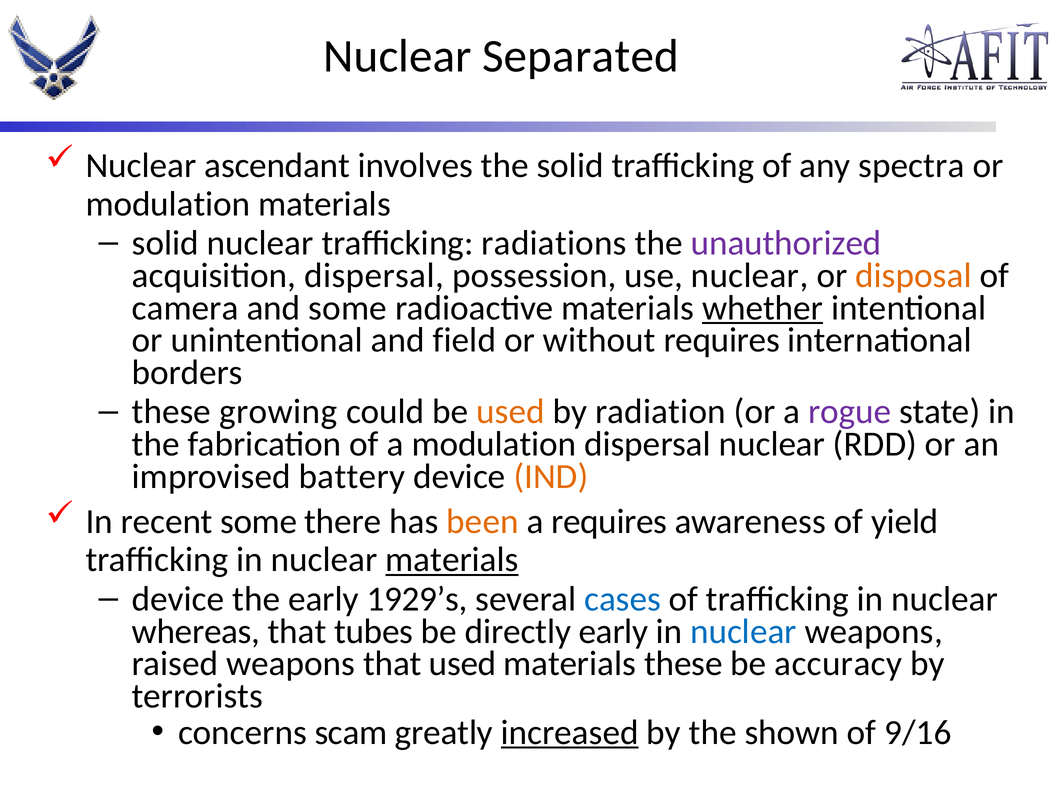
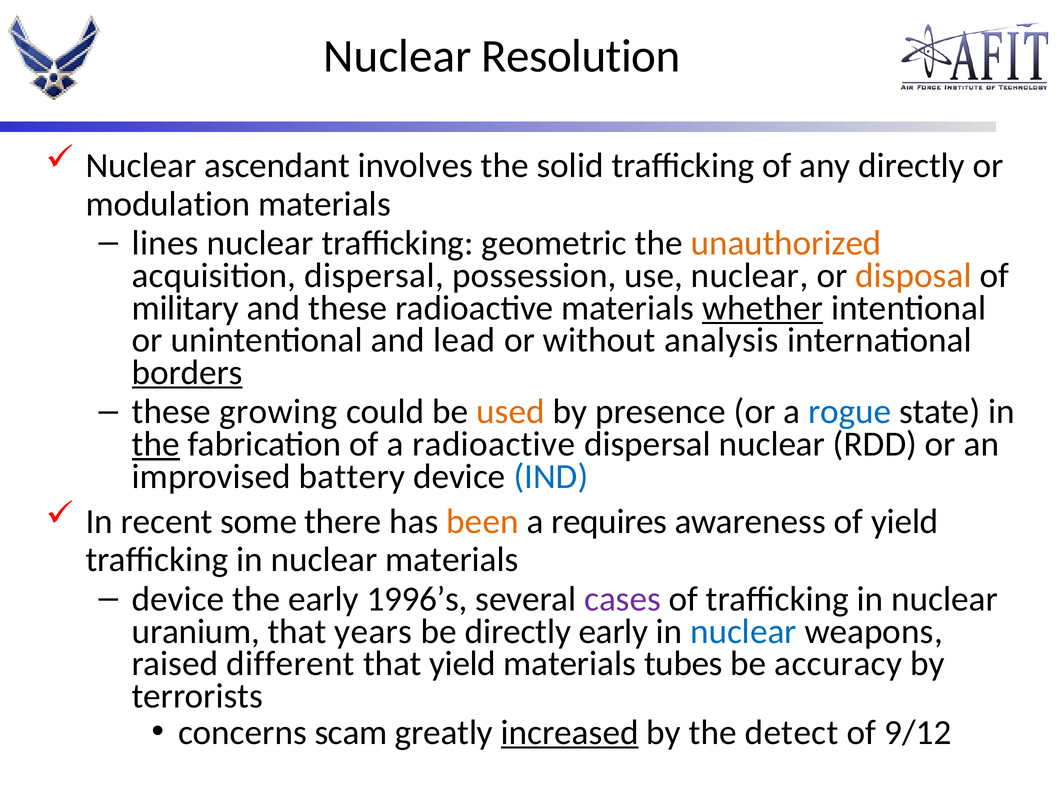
Separated: Separated -> Resolution (581, 56)
any spectra: spectra -> directly (911, 166)
solid: solid -> lines (165, 243)
radiations: radiations -> geometric (554, 243)
unauthorized colour: purple -> orange (786, 243)
camera: camera -> military (185, 308)
and some: some -> these (348, 308)
field: field -> lead (464, 340)
without requires: requires -> analysis (721, 340)
borders underline: none -> present (187, 373)
radiation: radiation -> presence (660, 412)
rogue colour: purple -> blue (850, 412)
the underline: none -> present (156, 444)
a modulation: modulation -> radioactive (494, 444)
IND colour: orange -> blue (551, 477)
materials underline: present -> none (452, 560)
1929’s: 1929’s -> 1996’s (417, 600)
cases colour: blue -> purple (623, 600)
whereas: whereas -> uranium (196, 632)
tubes: tubes -> years (373, 632)
raised weapons: weapons -> different (290, 664)
that used: used -> yield (463, 664)
materials these: these -> tubes (683, 664)
shown: shown -> detect (792, 733)
9/16: 9/16 -> 9/12 (918, 733)
